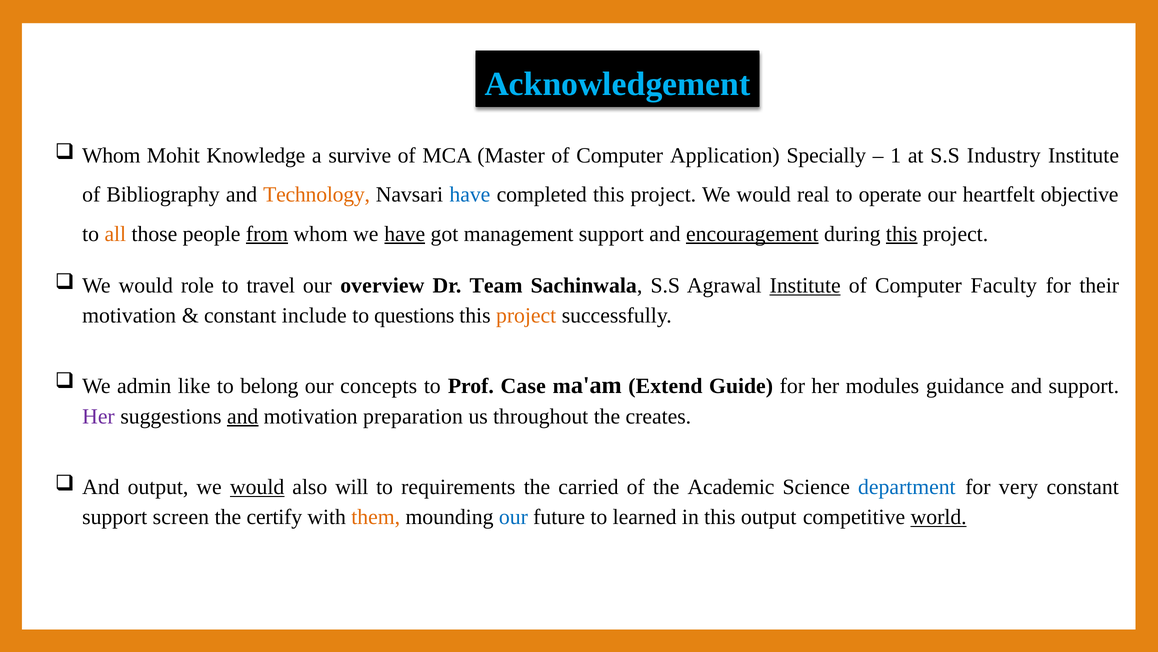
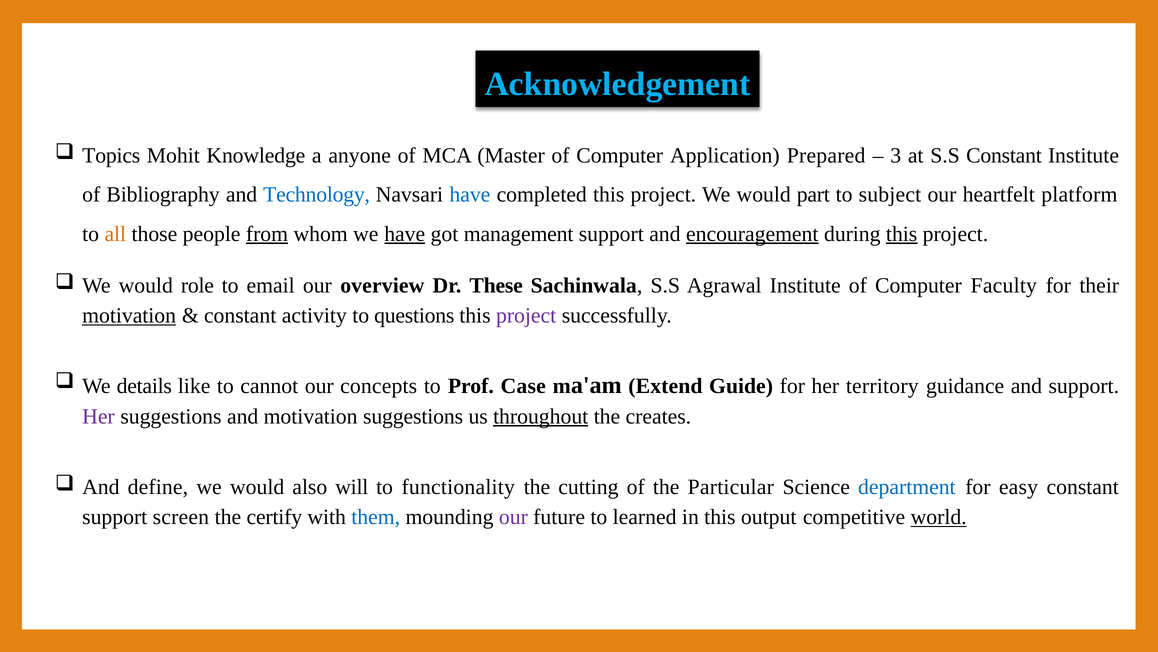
Whom: Whom -> Topics (111, 155)
survive: survive -> anyone (360, 155)
Specially: Specially -> Prepared (826, 155)
1: 1 -> 3 (896, 155)
S.S Industry: Industry -> Constant (1004, 155)
Technology colour: orange -> blue (317, 195)
real: real -> part (813, 195)
operate: operate -> subject (890, 195)
objective: objective -> platform (1079, 195)
travel: travel -> email (271, 285)
Team: Team -> These (496, 285)
Institute underline: present -> none (805, 285)
motivation underline: none -> present (129, 315)
include: include -> activity (314, 315)
project colour: orange -> purple (526, 315)
admin: admin -> details (144, 386)
belong: belong -> cannot (269, 386)
modules: modules -> territory (882, 386)
and underline: present -> none (243, 416)
motivation preparation: preparation -> suggestions (413, 416)
throughout underline: none -> present (541, 416)
And output: output -> define (158, 487)
would underline: present -> none (257, 487)
requirements: requirements -> functionality (458, 487)
carried: carried -> cutting (588, 487)
Academic: Academic -> Particular (731, 487)
very: very -> easy (1018, 487)
them colour: orange -> blue (376, 517)
our colour: blue -> purple (513, 517)
